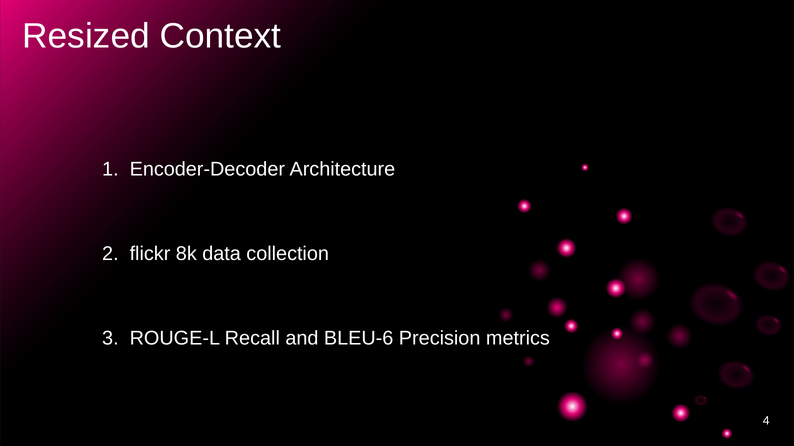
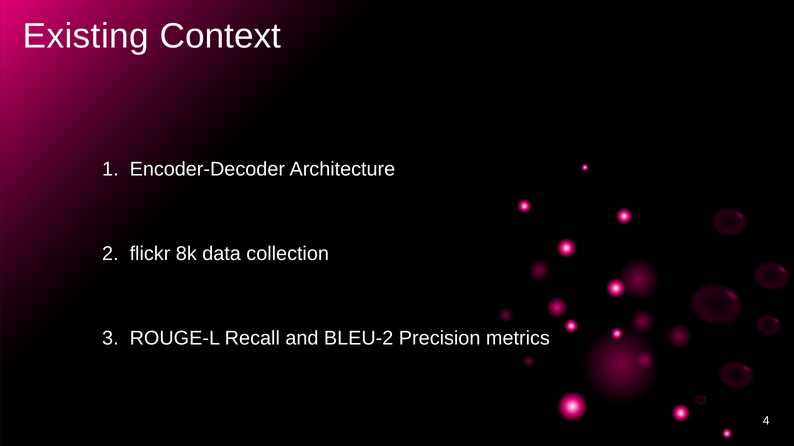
Resized: Resized -> Existing (86, 36)
BLEU-6: BLEU-6 -> BLEU-2 (359, 339)
